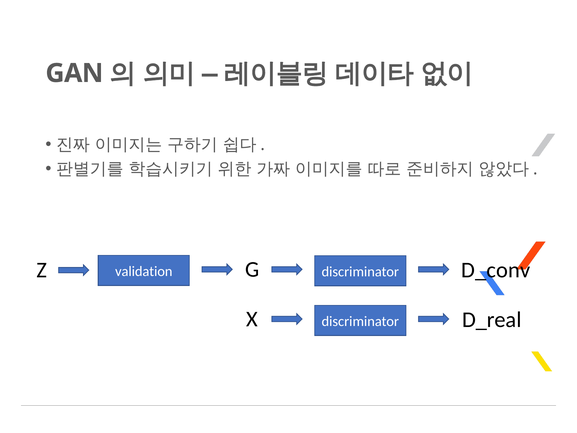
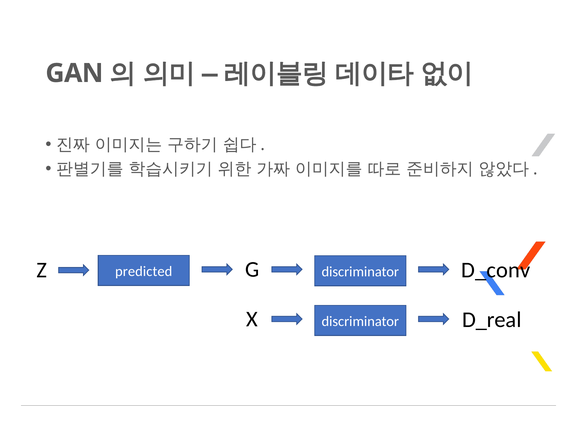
validation: validation -> predicted (144, 271)
